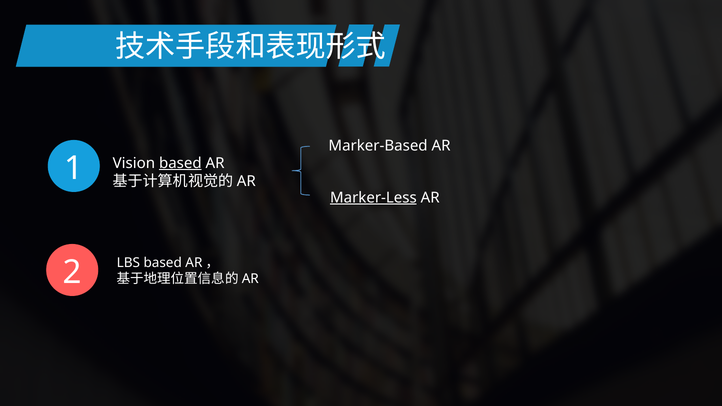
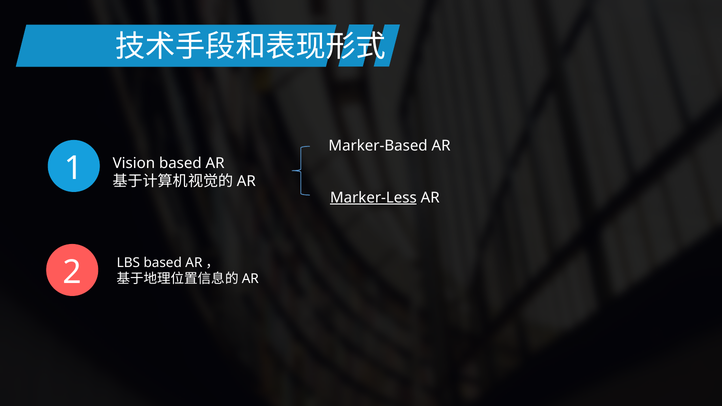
based underline: present -> none (180, 163)
